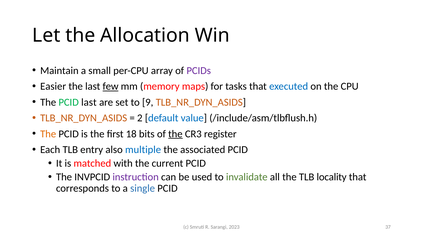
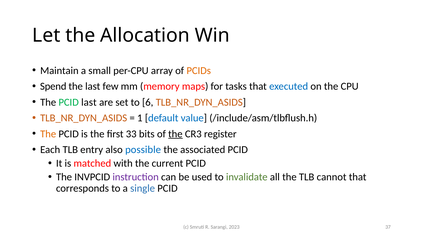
PCIDs colour: purple -> orange (199, 71)
Easier: Easier -> Spend (53, 86)
few underline: present -> none (111, 86)
9: 9 -> 6 (148, 102)
2: 2 -> 1 (140, 118)
18: 18 -> 33 (131, 134)
multiple: multiple -> possible (143, 150)
locality: locality -> cannot (332, 177)
